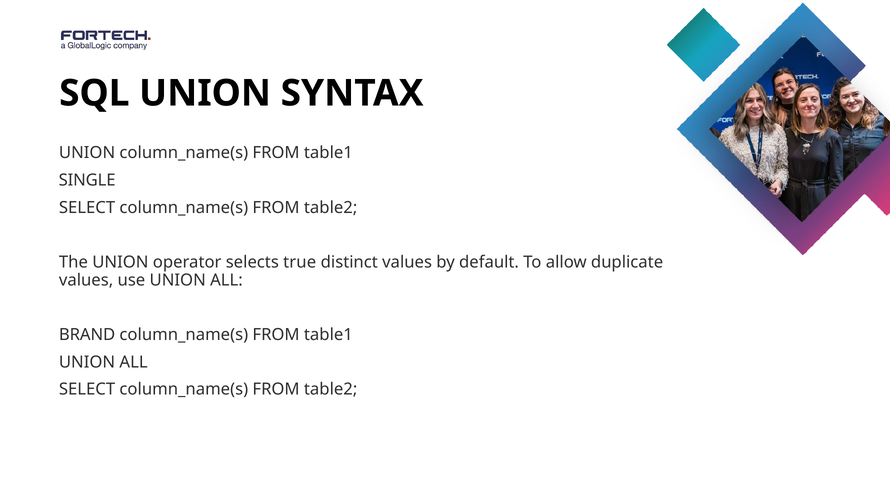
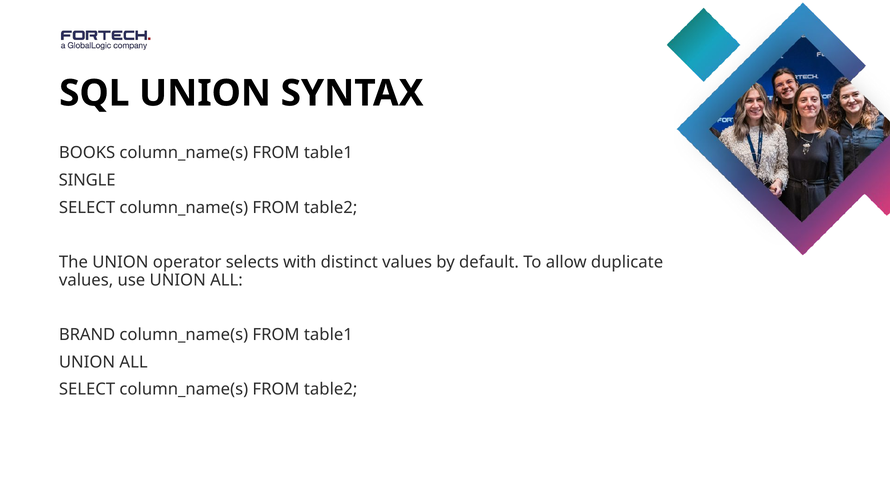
UNION: UNION -> BOOKS (87, 153)
true: true -> with (300, 262)
